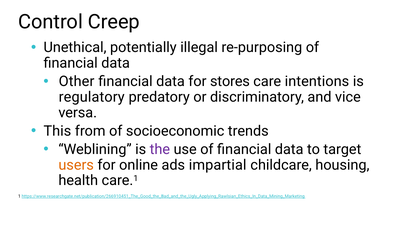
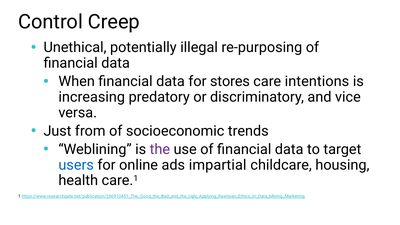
Other: Other -> When (77, 81)
regulatory: regulatory -> increasing (92, 97)
This: This -> Just (57, 131)
users colour: orange -> blue (76, 165)
